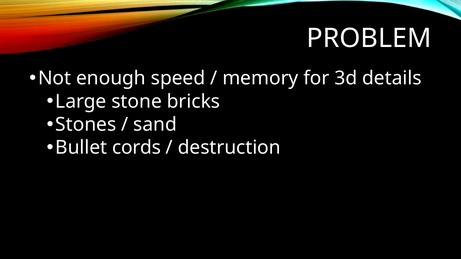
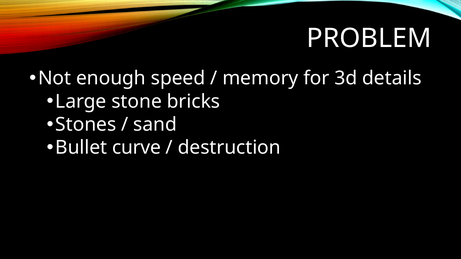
cords: cords -> curve (137, 148)
